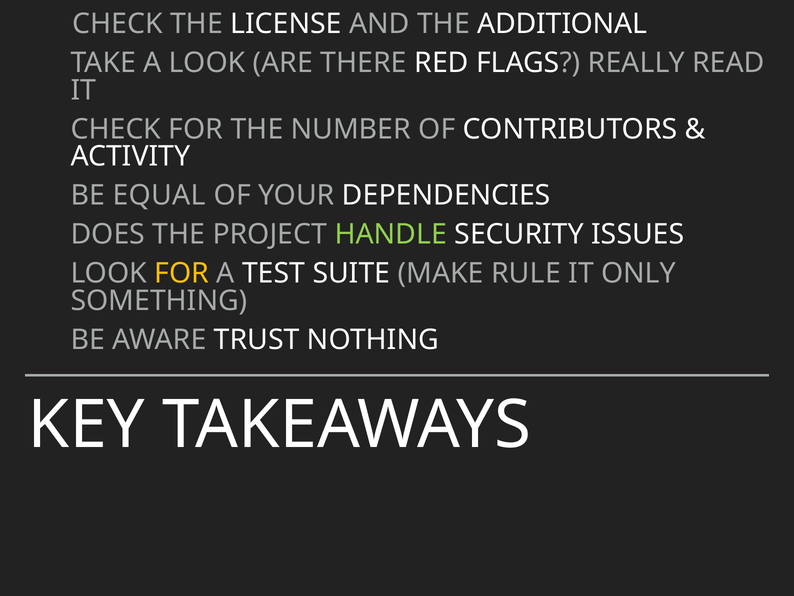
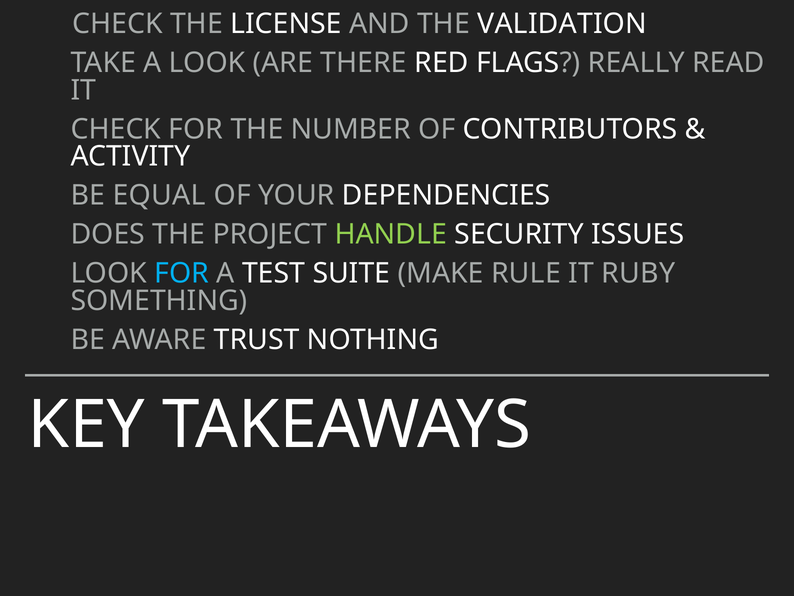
ADDITIONAL: ADDITIONAL -> VALIDATION (562, 24)
FOR colour: yellow -> light blue (182, 273)
ONLY: ONLY -> RUBY (638, 273)
